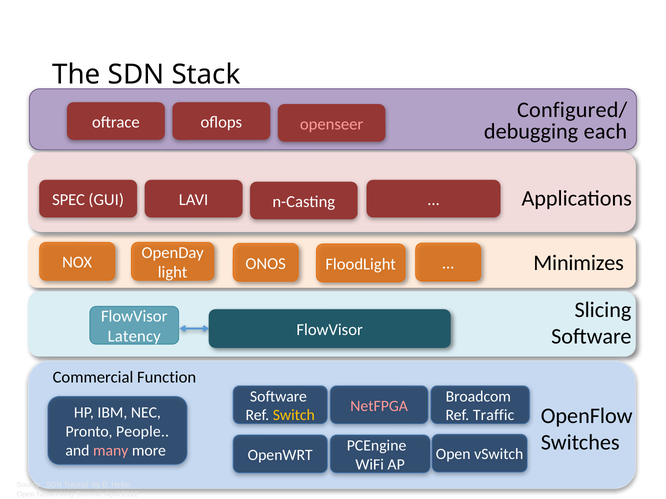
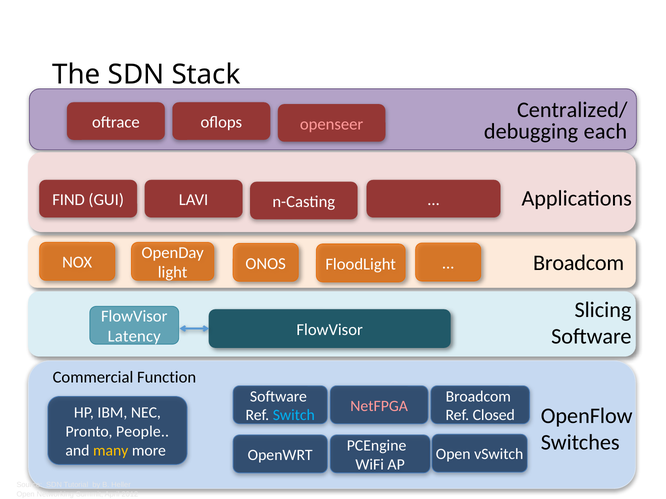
Configured/: Configured/ -> Centralized/ (572, 110)
SPEC: SPEC -> FIND (69, 200)
Minimizes: Minimizes -> Broadcom (579, 263)
Switch colour: yellow -> light blue (294, 416)
Traffic: Traffic -> Closed (494, 416)
many colour: pink -> yellow (111, 451)
